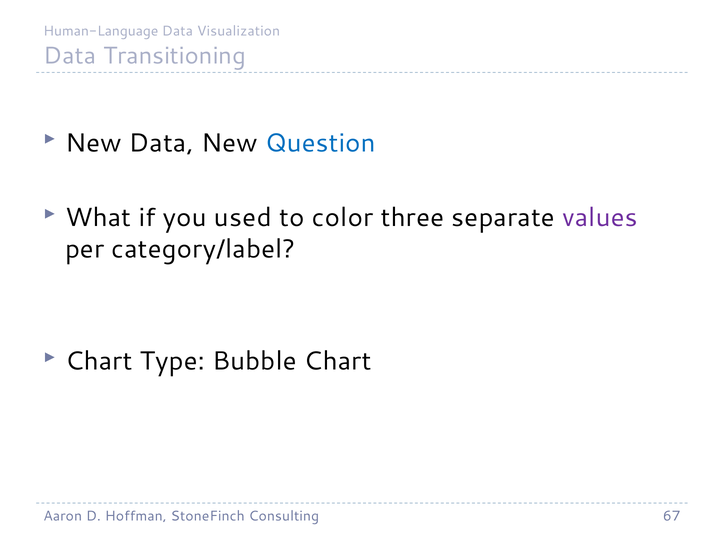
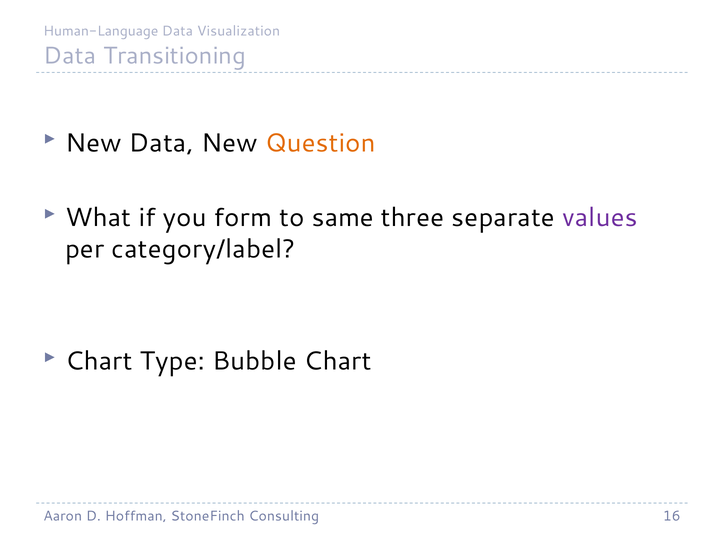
Question colour: blue -> orange (320, 143)
used: used -> form (243, 218)
color: color -> same (343, 218)
67: 67 -> 16 (672, 516)
